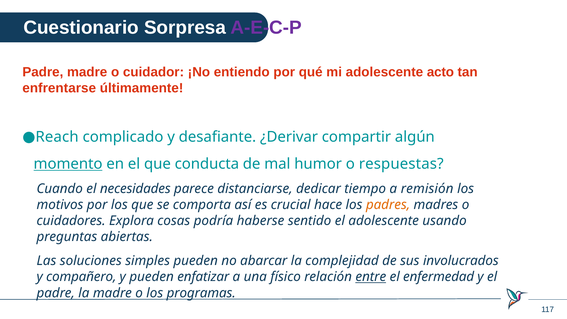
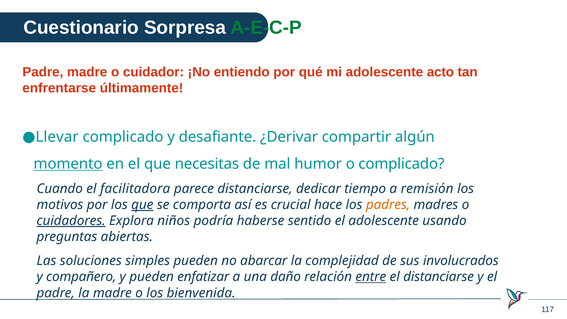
A-E-C-P colour: purple -> green (266, 28)
Reach: Reach -> Llevar (57, 137)
conducta: conducta -> necesitas (207, 164)
o respuestas: respuestas -> complicado (401, 164)
necesidades: necesidades -> facilitadora (135, 189)
que underline: none -> present (142, 205)
cuidadores underline: none -> present (71, 221)
cosas: cosas -> niños (174, 221)
físico: físico -> daño (286, 277)
el enfermedad: enfermedad -> distanciarse (439, 277)
programas: programas -> bienvenida (201, 293)
